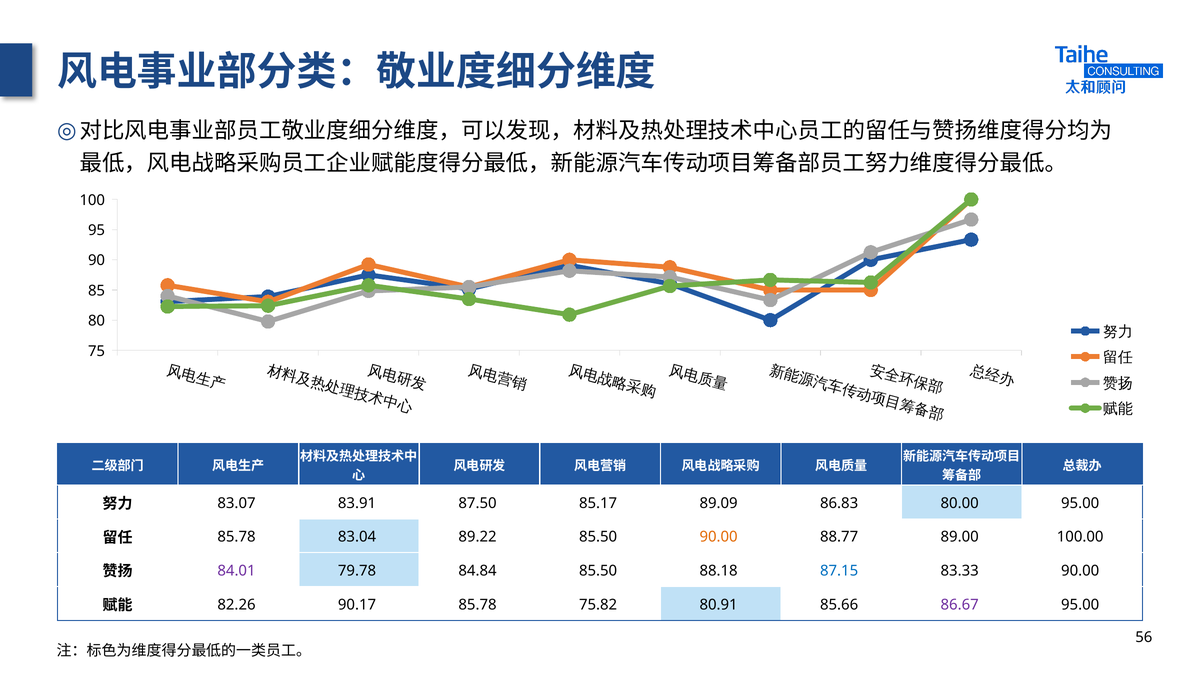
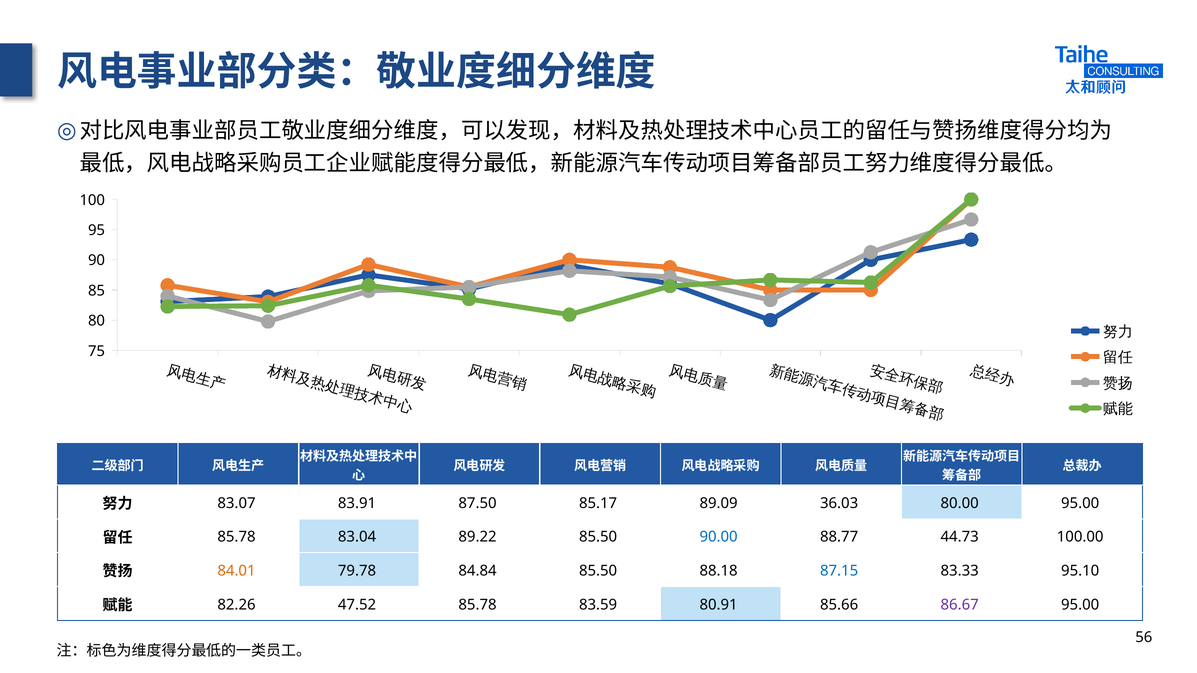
86.83: 86.83 -> 36.03 (839, 503)
90.00 colour: orange -> blue (719, 537)
89.00: 89.00 -> 44.73 (960, 537)
84.01 colour: purple -> orange (237, 571)
83.33 90.00: 90.00 -> 95.10 (1080, 571)
90.17: 90.17 -> 47.52 (357, 605)
75.82: 75.82 -> 83.59 (598, 605)
